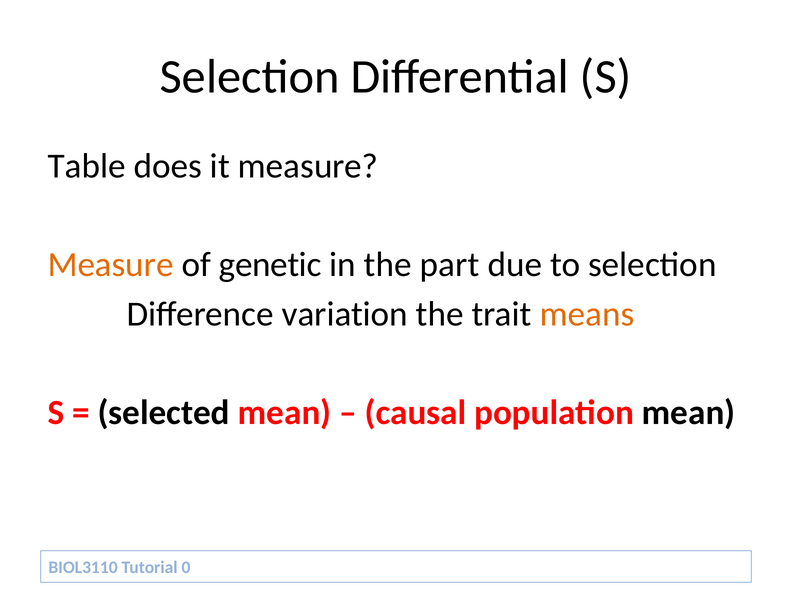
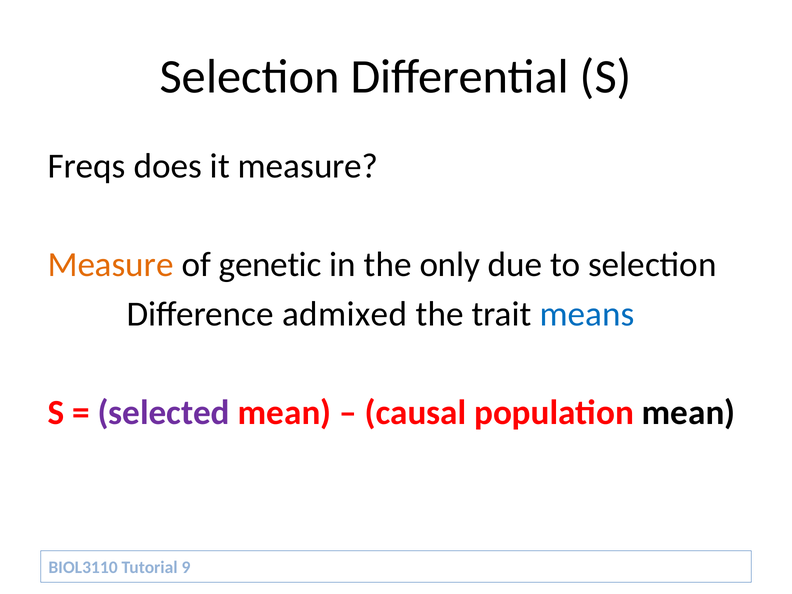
Table: Table -> Freqs (87, 166)
part: part -> only (450, 265)
variation: variation -> admixed (345, 314)
means colour: orange -> blue (587, 314)
selected colour: black -> purple (164, 413)
0: 0 -> 9 (186, 568)
